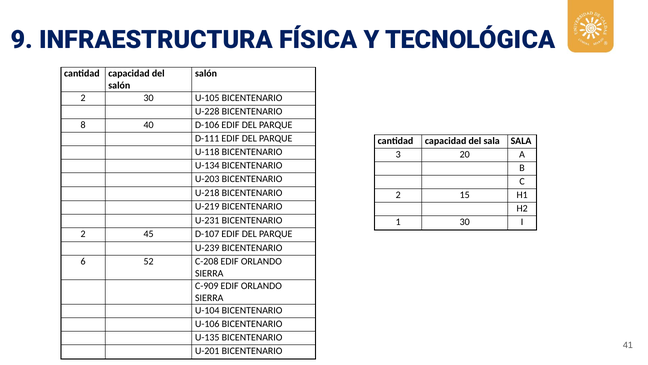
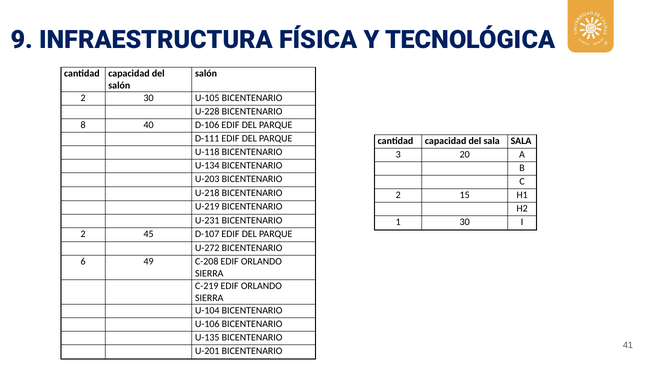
U-239: U-239 -> U-272 (207, 248)
52: 52 -> 49 (149, 261)
C-909: C-909 -> C-219 (207, 286)
